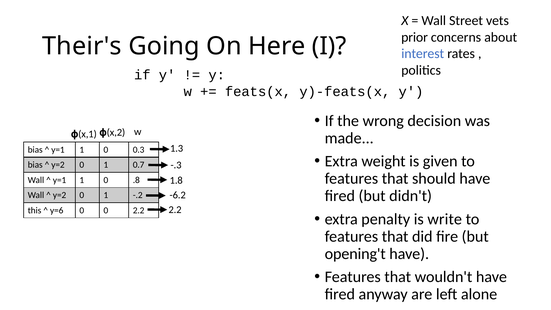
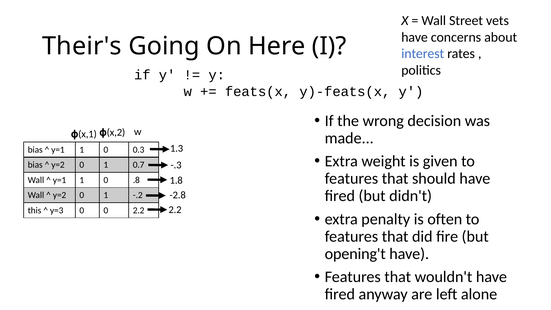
prior: prior -> have (415, 37)
-6.2: -6.2 -> -2.8 (178, 195)
y=6: y=6 -> y=3 (57, 210)
write: write -> often (445, 219)
